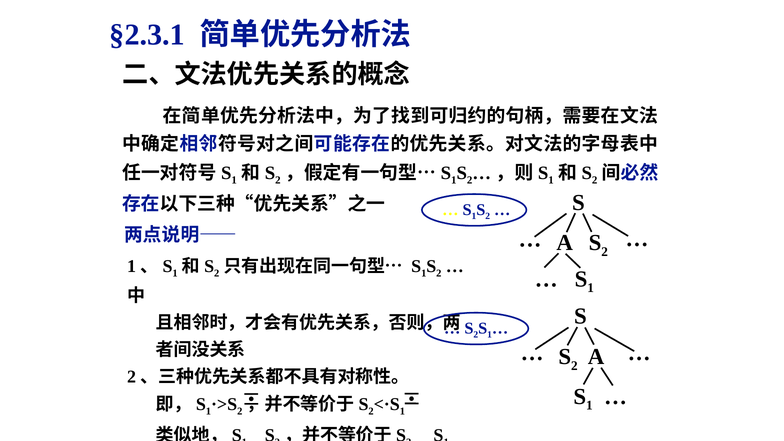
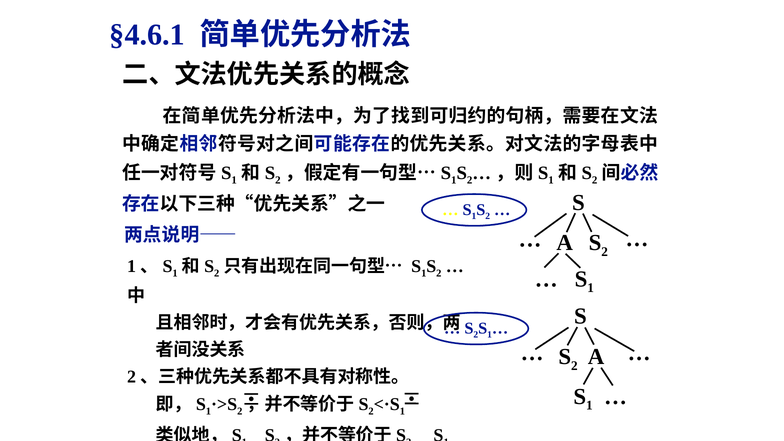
§2.3.1: §2.3.1 -> §4.6.1 (147, 35)
